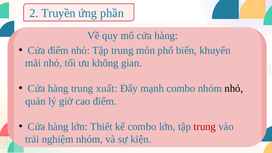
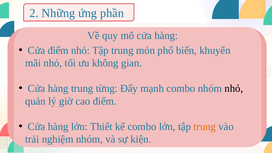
2 Truyền: Truyền -> Những (58, 13)
xuất: xuất -> từng (107, 88)
trung colour: red -> orange (205, 127)
